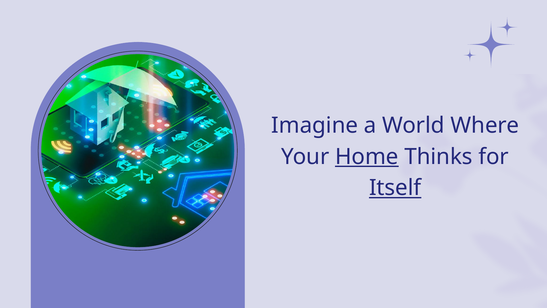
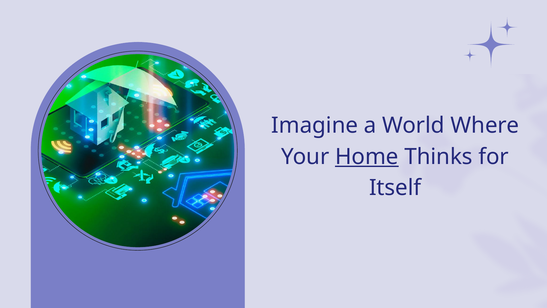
Itself underline: present -> none (395, 188)
